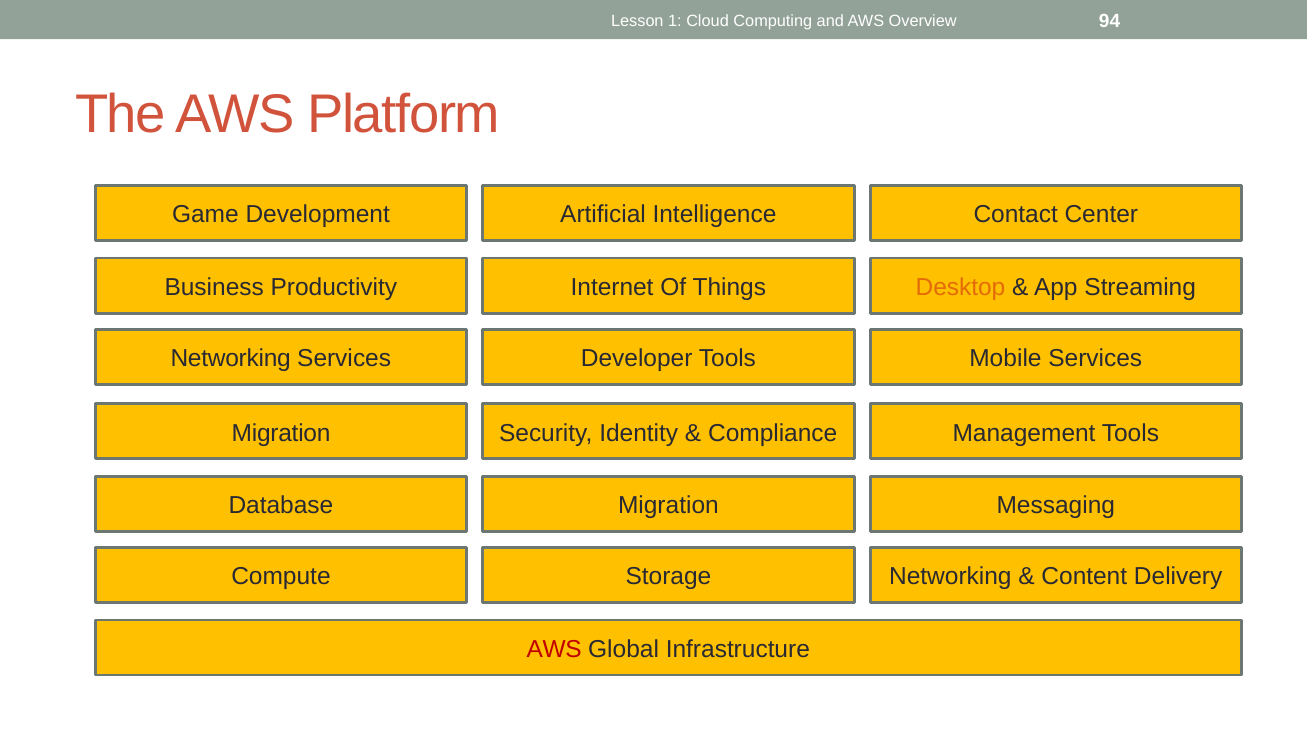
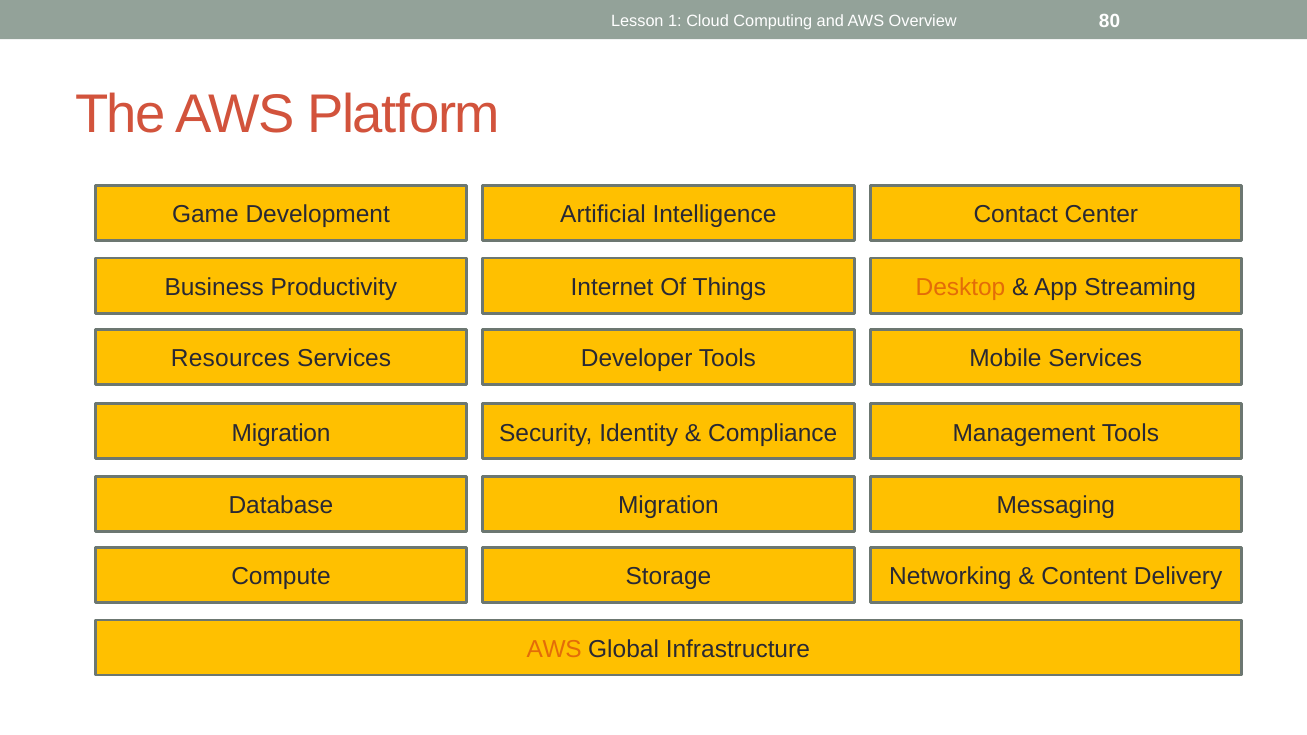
94: 94 -> 80 (1110, 21)
Networking: Networking -> Resources (230, 359)
AWS colour: red -> orange (554, 649)
